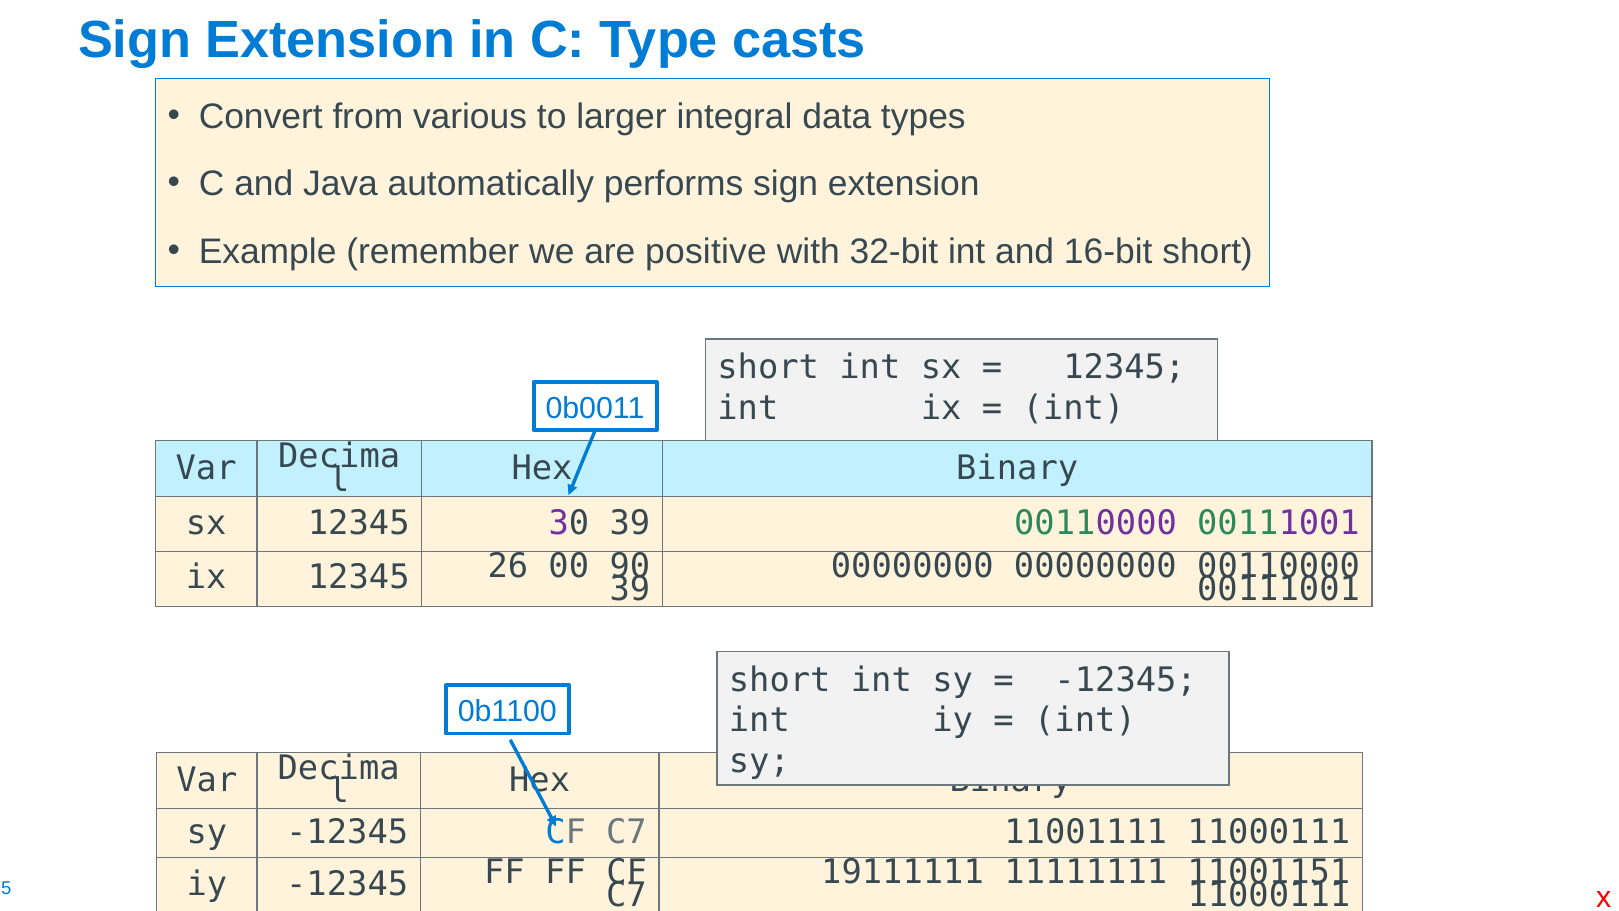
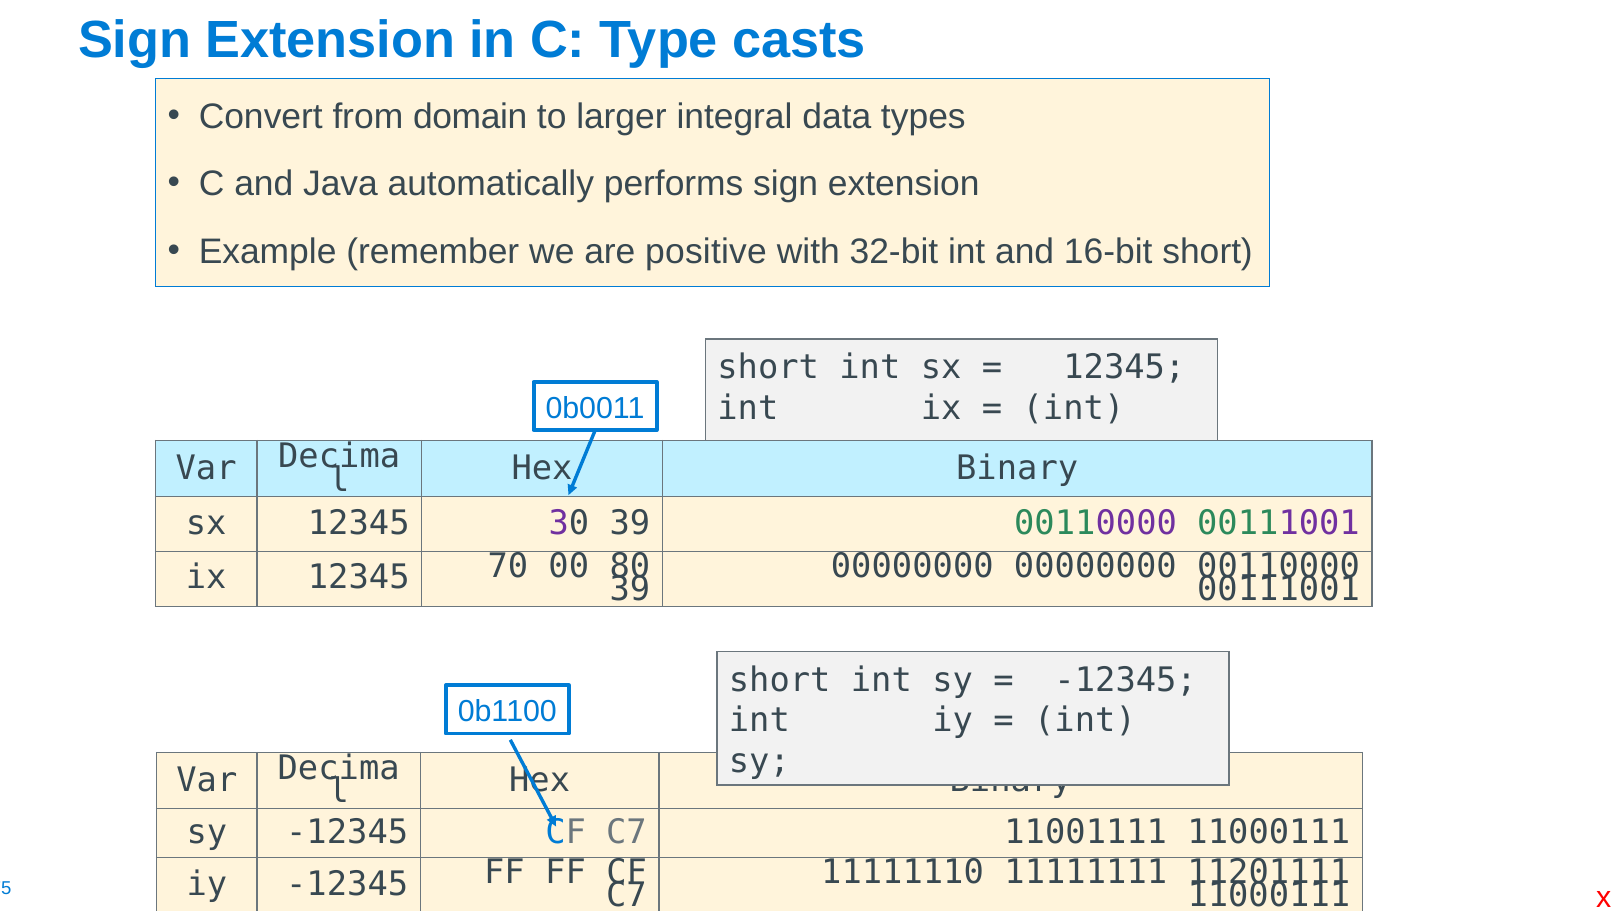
various: various -> domain (470, 116)
26: 26 -> 70 (508, 566)
90: 90 -> 80 (630, 566)
19111111: 19111111 -> 11111110 (903, 872)
11001151: 11001151 -> 11201111 (1269, 872)
